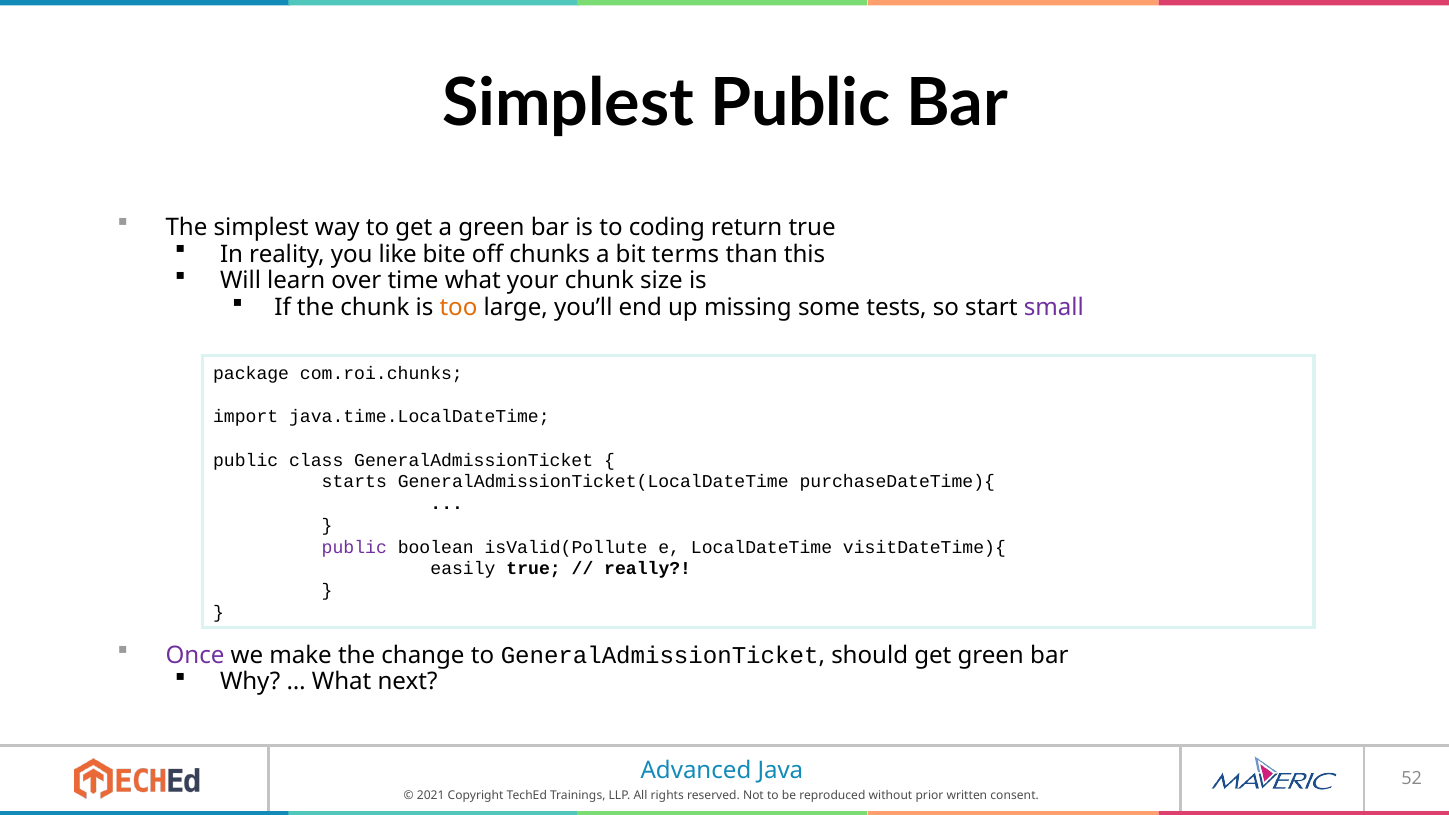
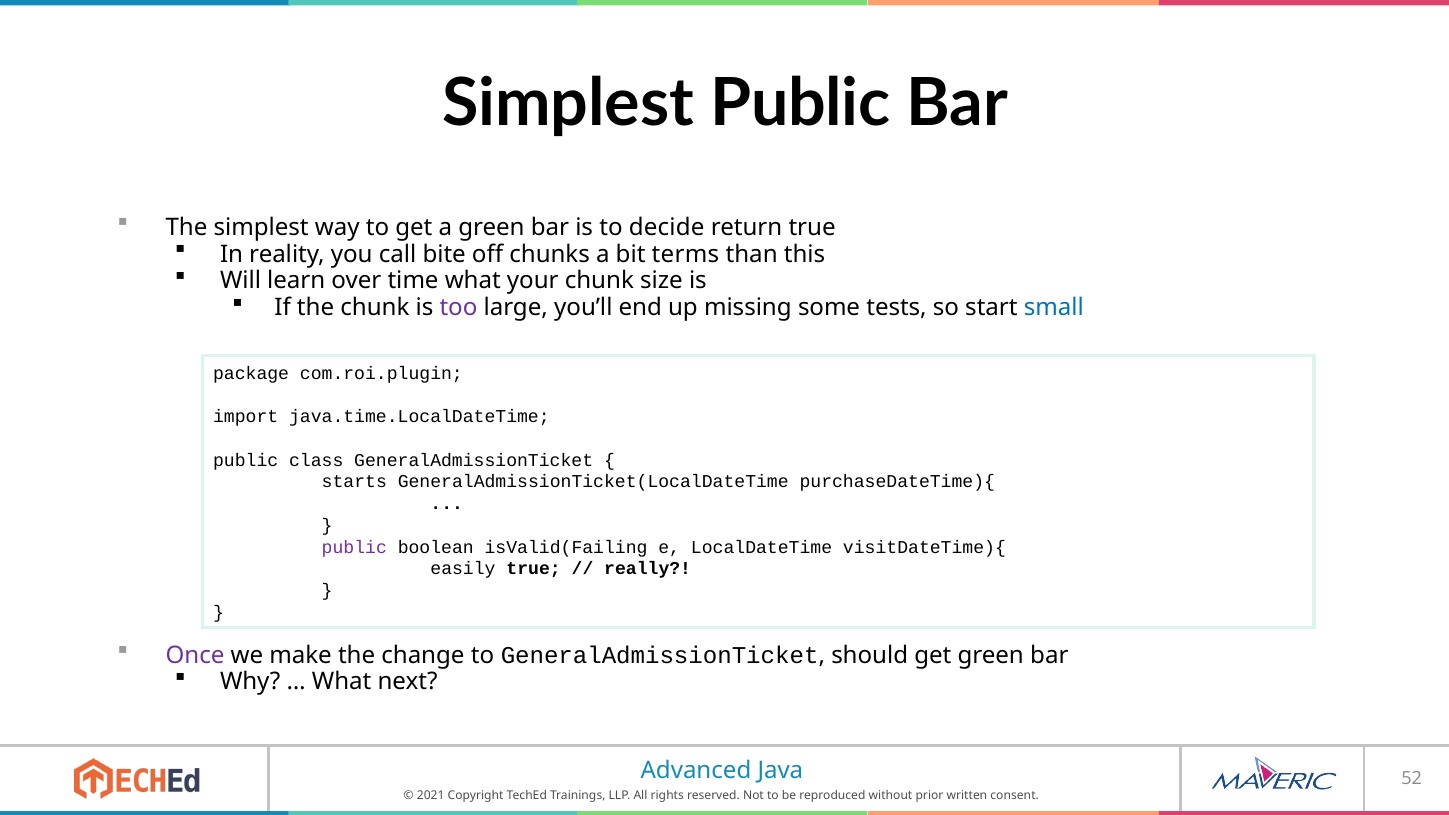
coding: coding -> decide (667, 227)
like: like -> call (398, 254)
too colour: orange -> purple (458, 308)
small colour: purple -> blue (1054, 308)
com.roi.chunks: com.roi.chunks -> com.roi.plugin (381, 373)
isValid(Pollute: isValid(Pollute -> isValid(Failing (566, 547)
